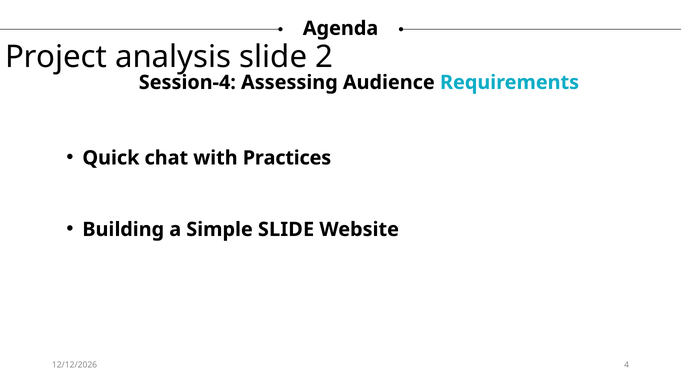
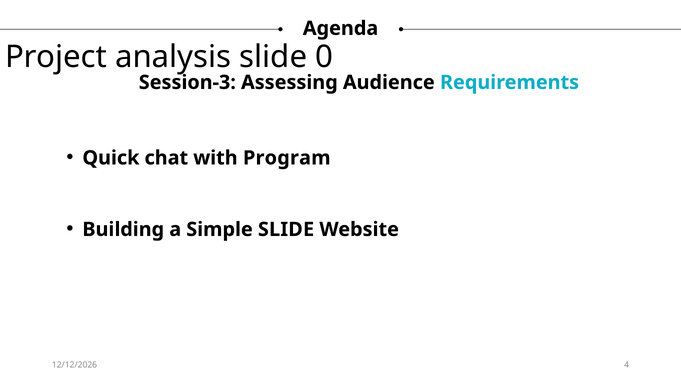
2: 2 -> 0 (324, 57)
Session-4: Session-4 -> Session-3 (187, 82)
Practices: Practices -> Program (287, 158)
